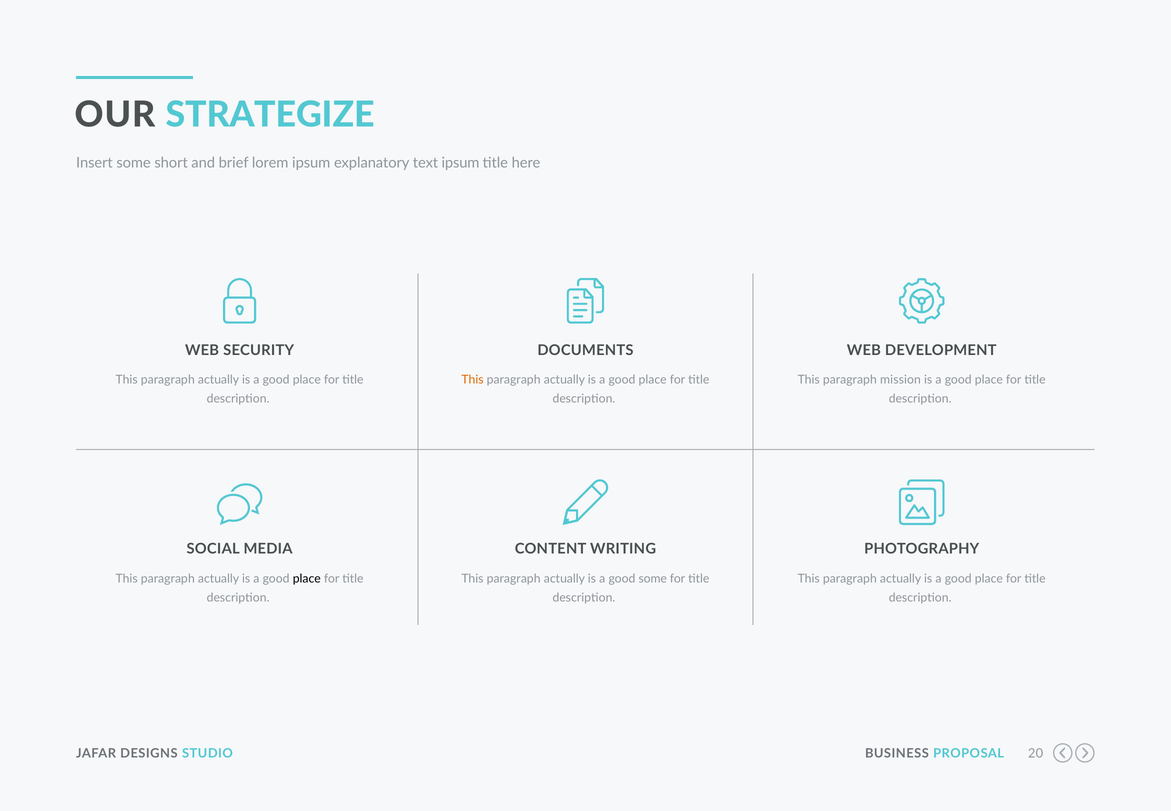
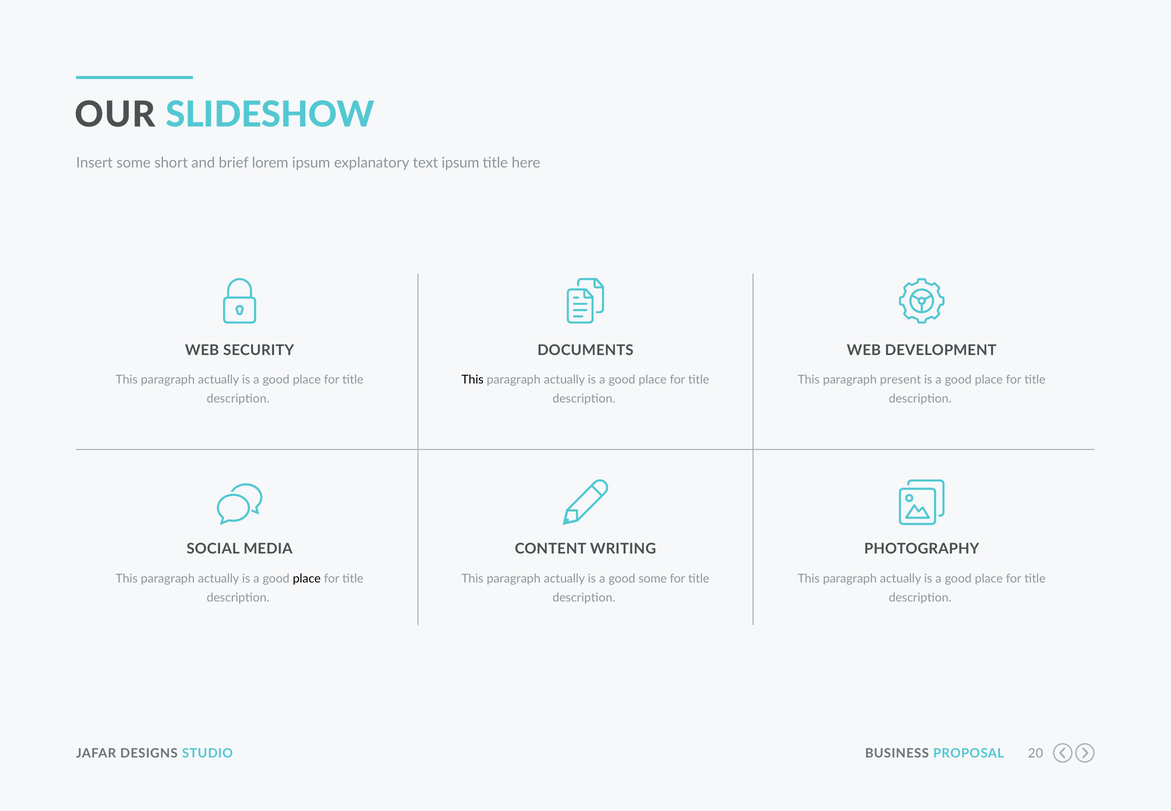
STRATEGIZE: STRATEGIZE -> SLIDESHOW (270, 115)
This colour: orange -> black (473, 379)
mission: mission -> present (901, 379)
